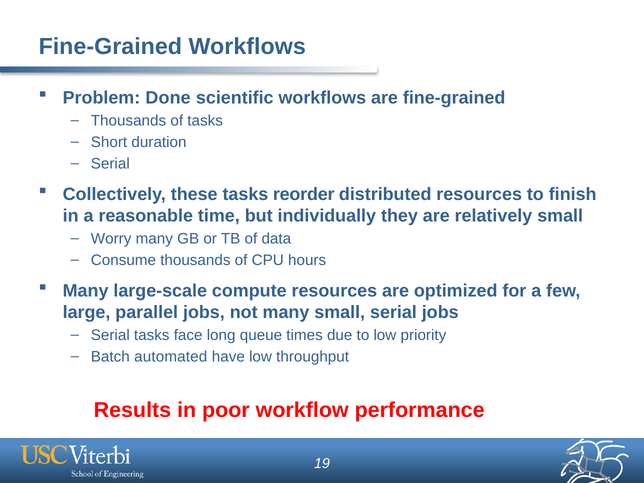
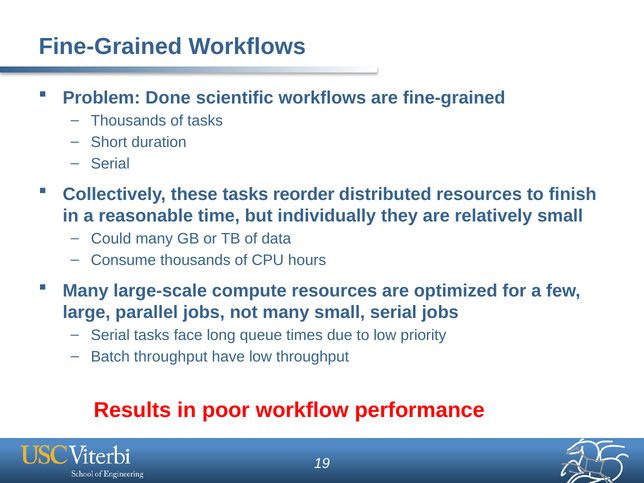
Worry: Worry -> Could (111, 239)
Batch automated: automated -> throughput (171, 357)
